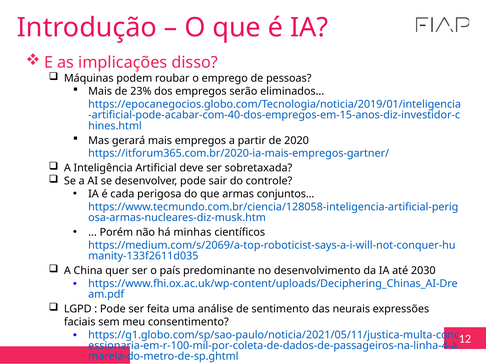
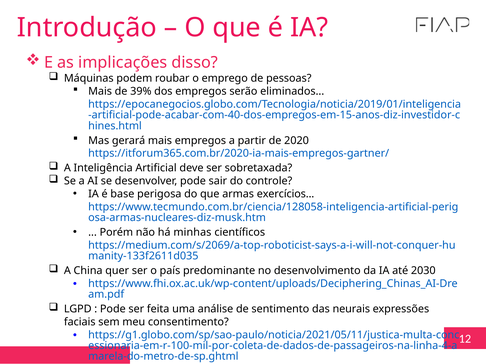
23%: 23% -> 39% (141, 91)
cada: cada -> base (122, 194)
conjuntos: conjuntos -> exercícios (286, 194)
